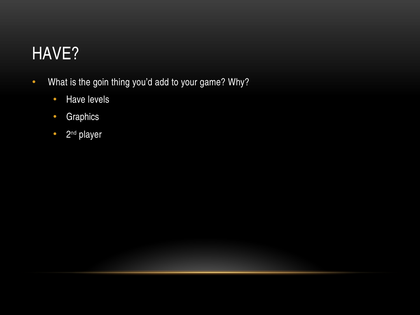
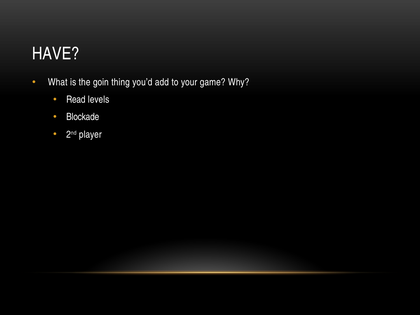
Have: Have -> Read (76, 100)
Graphics: Graphics -> Blockade (83, 117)
